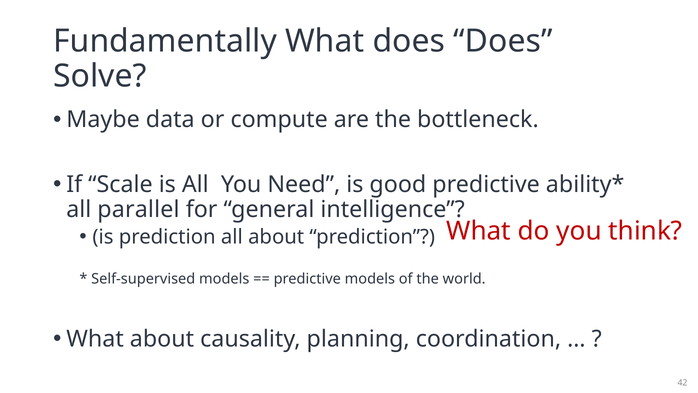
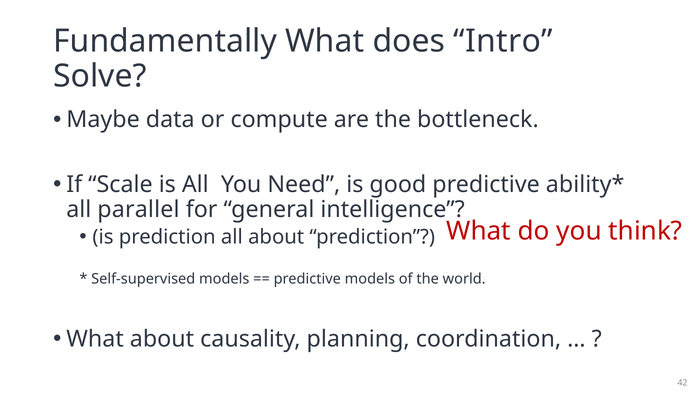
does Does: Does -> Intro (503, 41)
